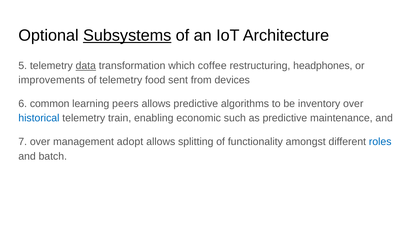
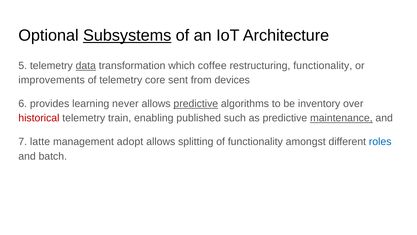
restructuring headphones: headphones -> functionality (323, 66)
food: food -> core (155, 80)
common: common -> provides (50, 104)
peers: peers -> never (125, 104)
predictive underline: none -> present (196, 104)
historical colour: blue -> red (39, 118)
economic: economic -> published (199, 118)
maintenance underline: none -> present (341, 118)
7 over: over -> latte (40, 142)
